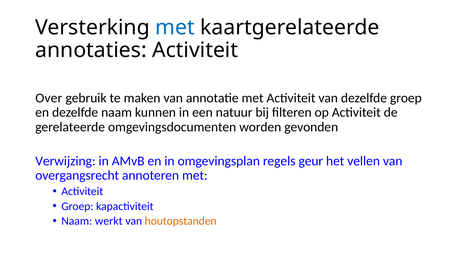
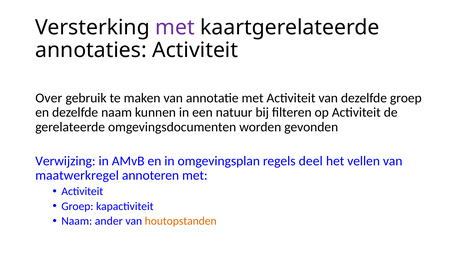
met colour: blue -> purple (175, 27)
geur: geur -> deel (311, 161)
overgangsrecht: overgangsrecht -> maatwerkregel (77, 176)
werkt: werkt -> ander (109, 221)
